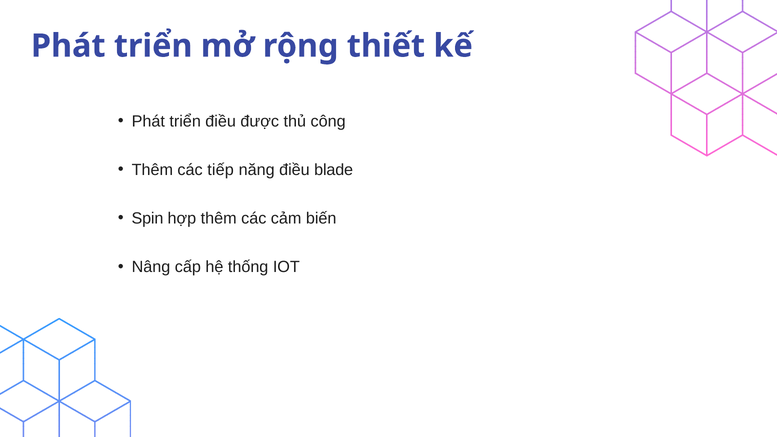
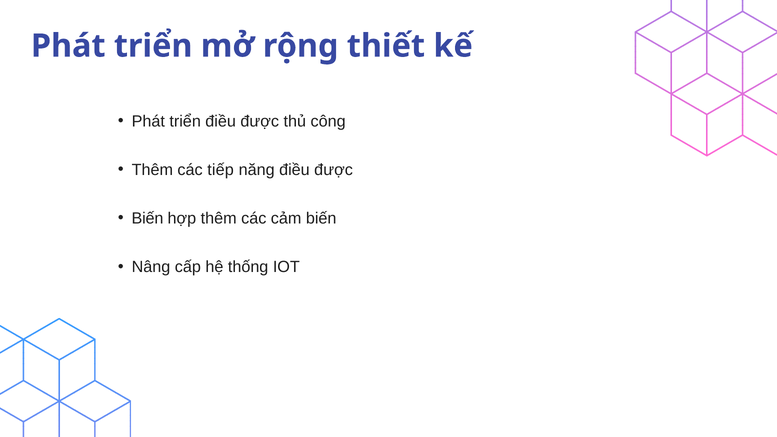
năng điều blade: blade -> được (334, 170)
Spin: Spin -> Biến (147, 219)
